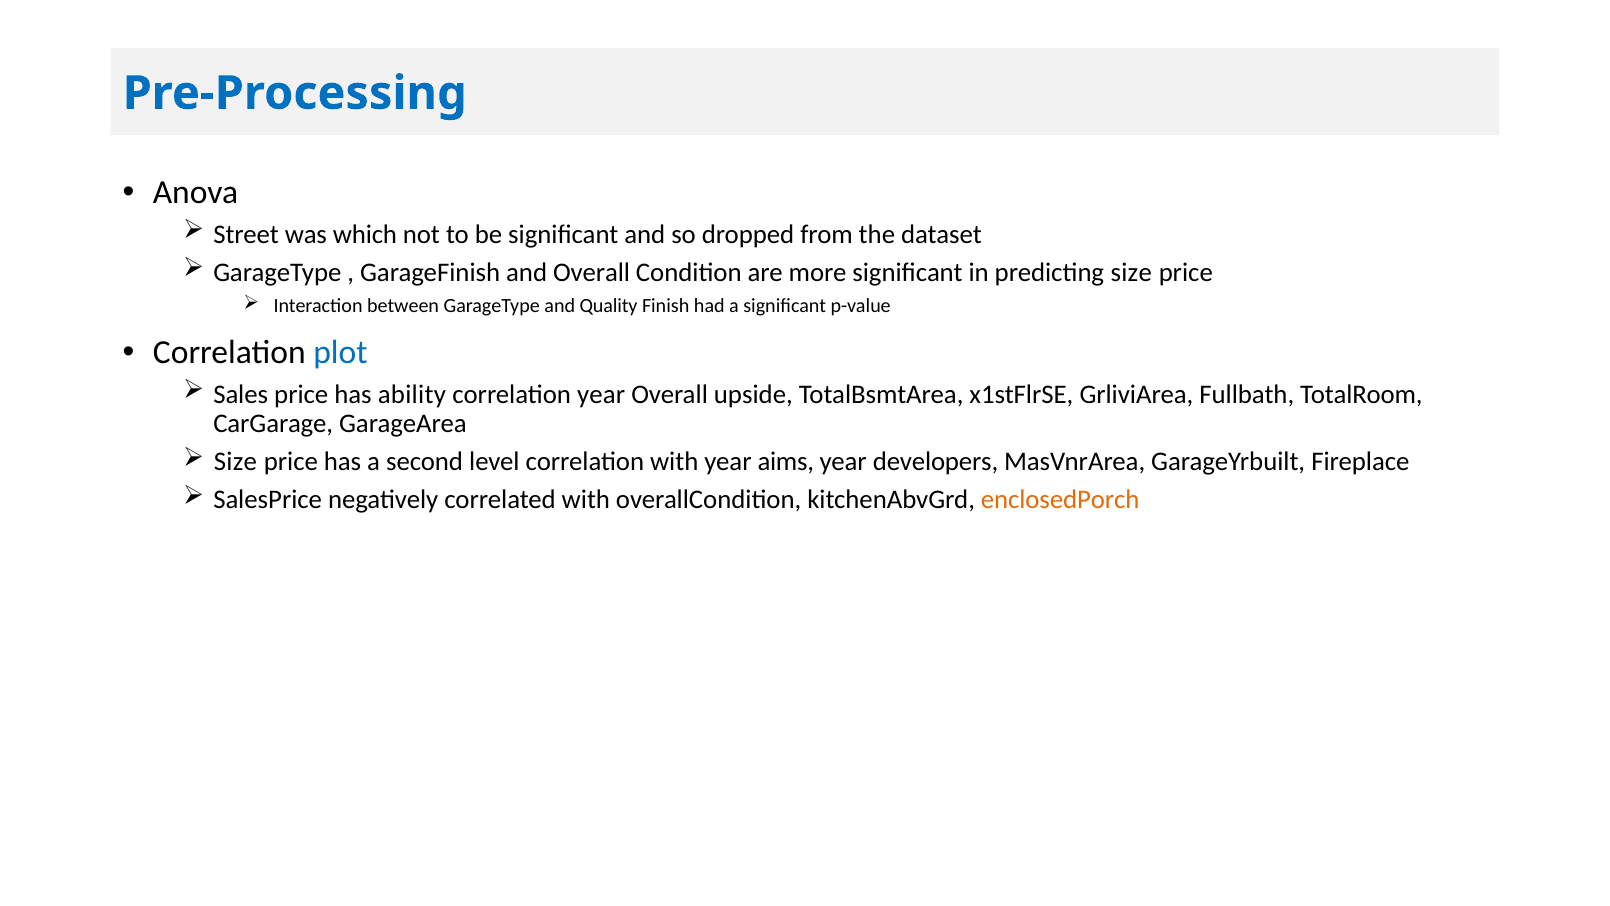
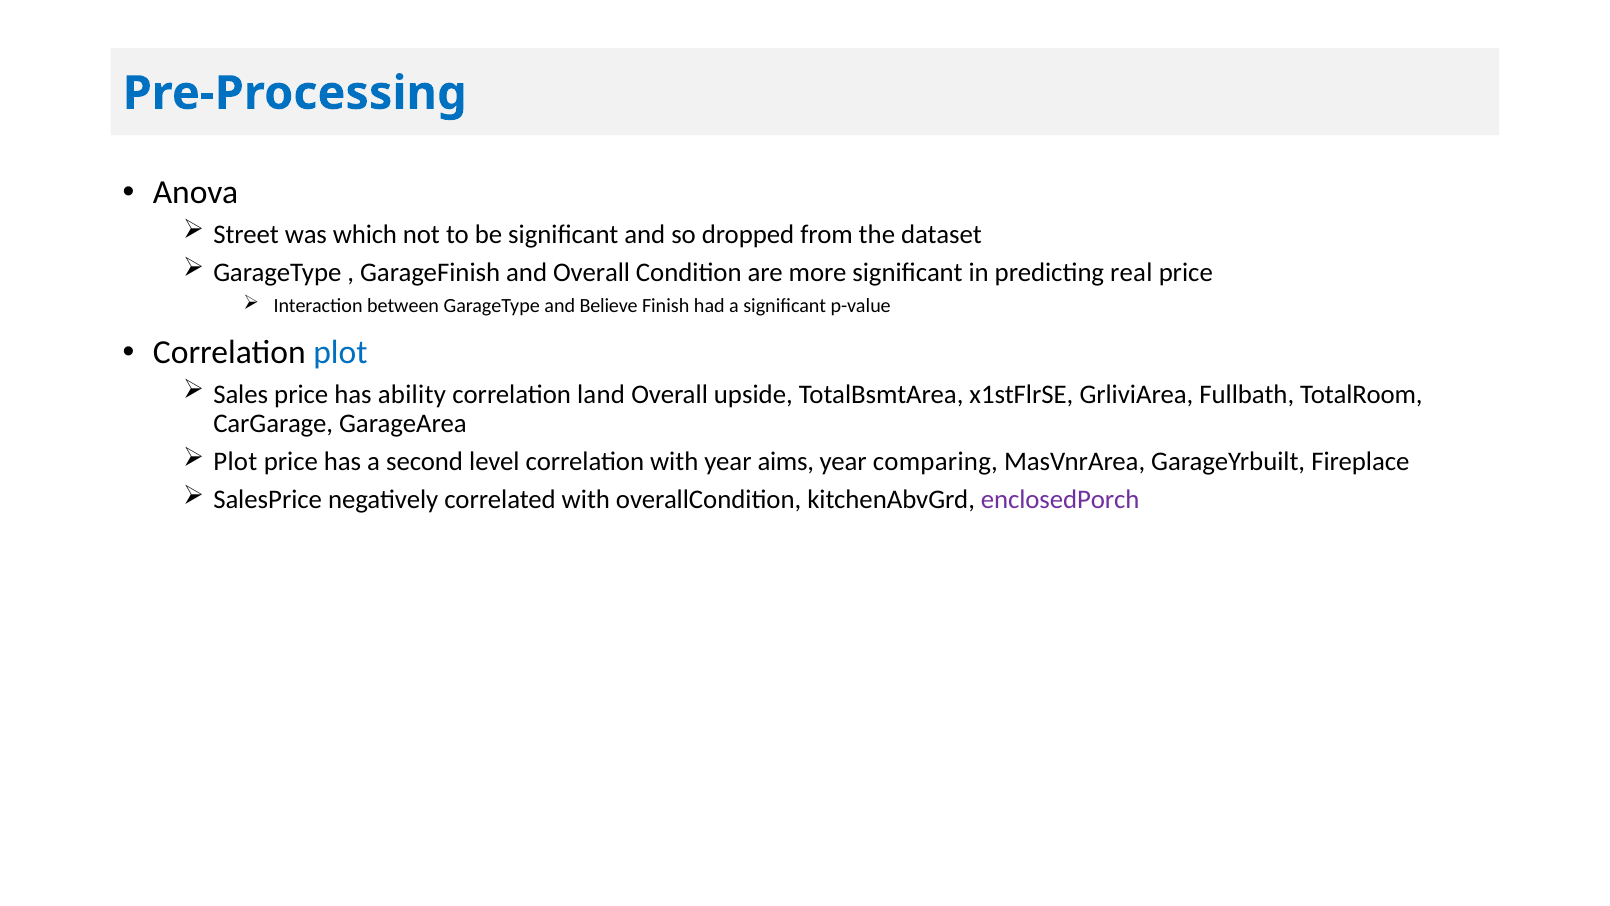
predicting size: size -> real (1131, 272)
Quality: Quality -> Believe (609, 306)
correlation year: year -> land (601, 394)
Size: Size -> Plot (235, 462)
developers: developers -> comparing (935, 462)
enclosedPorch colour: orange -> purple (1060, 499)
